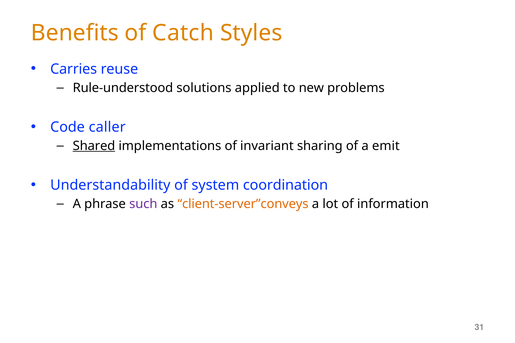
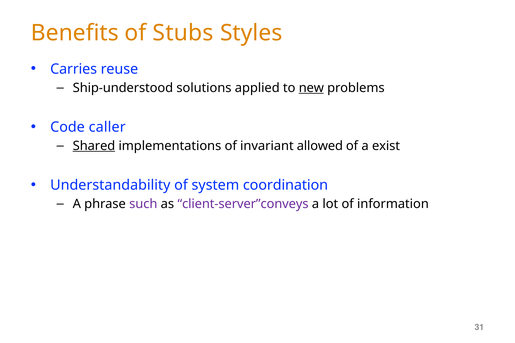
Catch: Catch -> Stubs (183, 33)
Rule-understood: Rule-understood -> Ship-understood (123, 88)
new underline: none -> present (311, 88)
sharing: sharing -> allowed (320, 146)
emit: emit -> exist (386, 146)
client-server”conveys colour: orange -> purple (243, 204)
